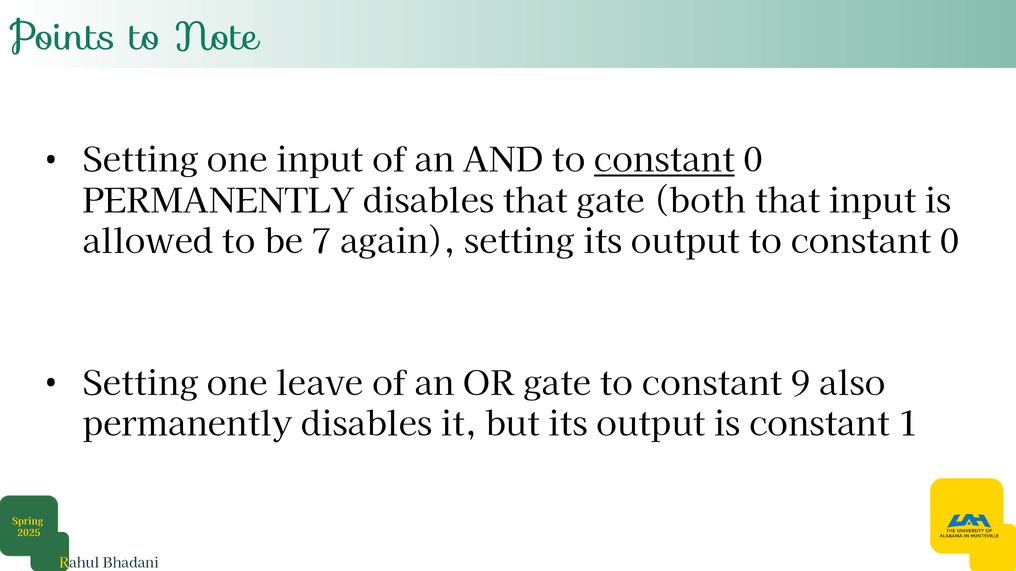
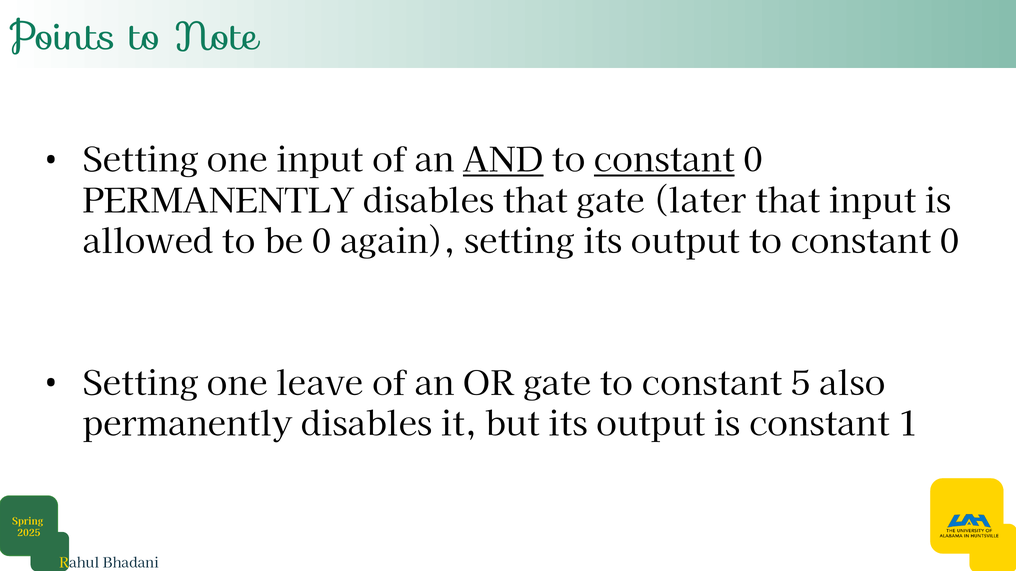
AND underline: none -> present (503, 161)
both: both -> later (700, 202)
be 7: 7 -> 0 (322, 242)
9: 9 -> 5 (801, 384)
